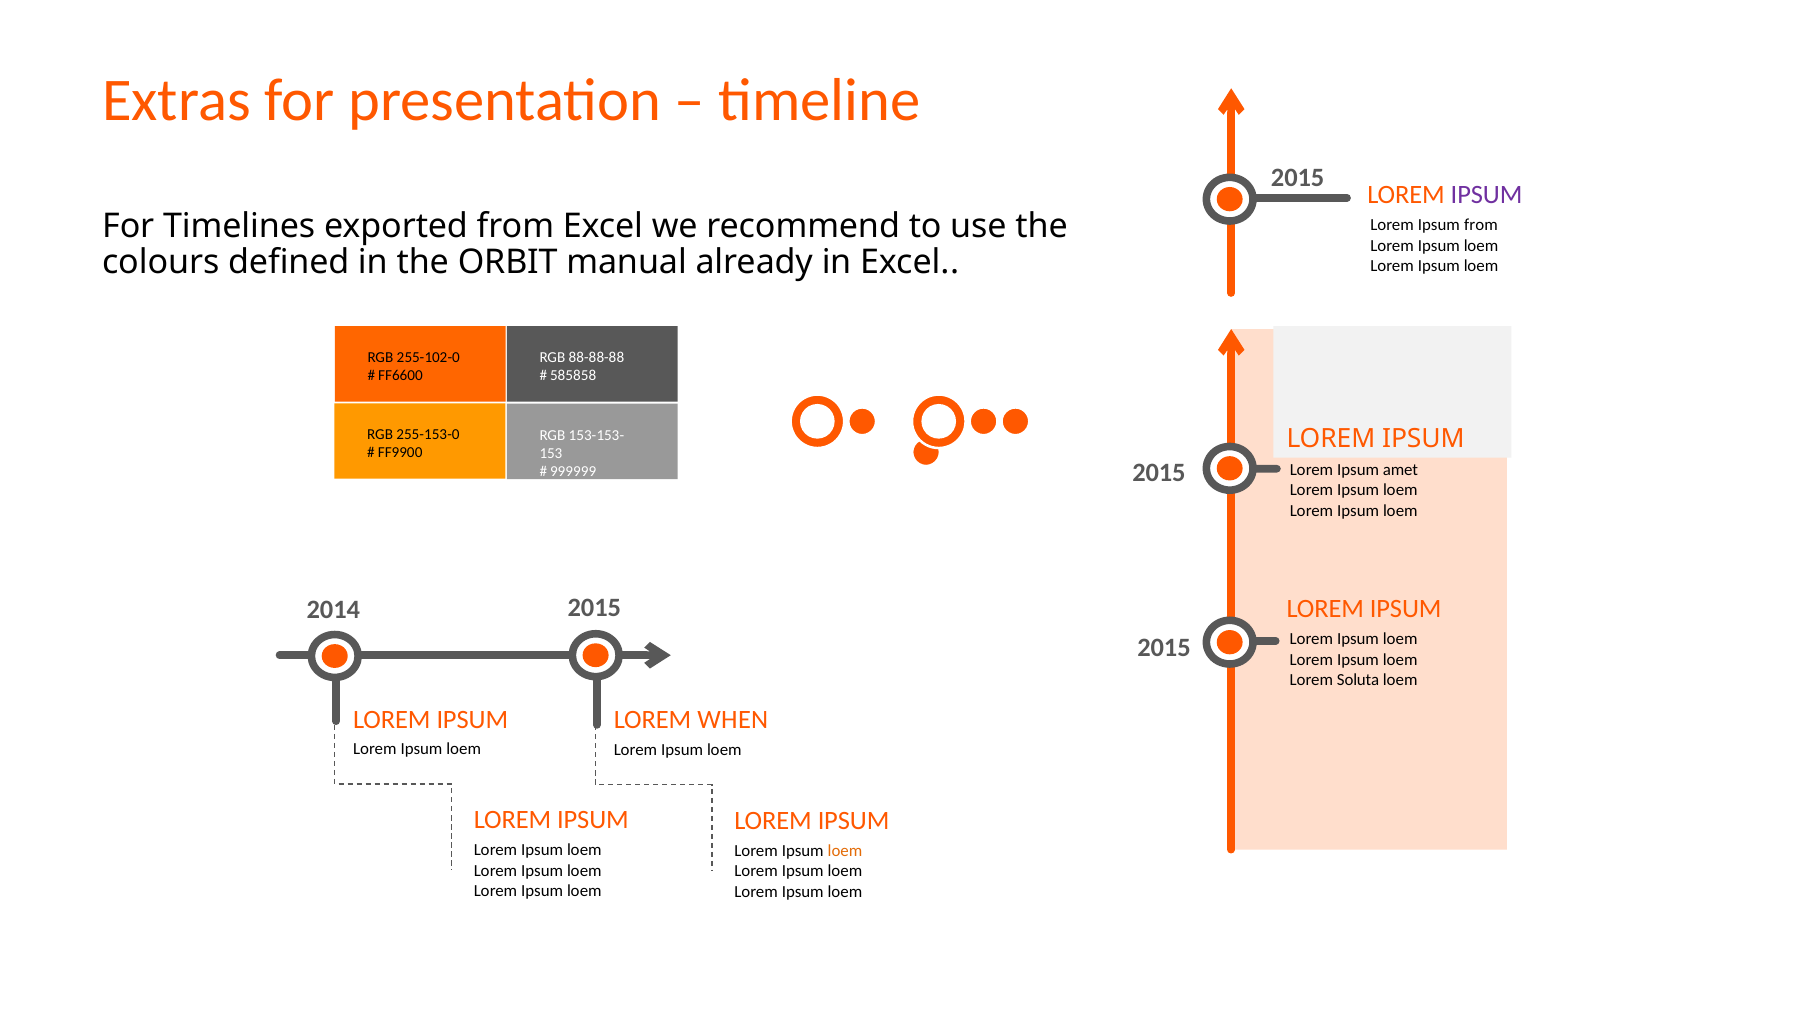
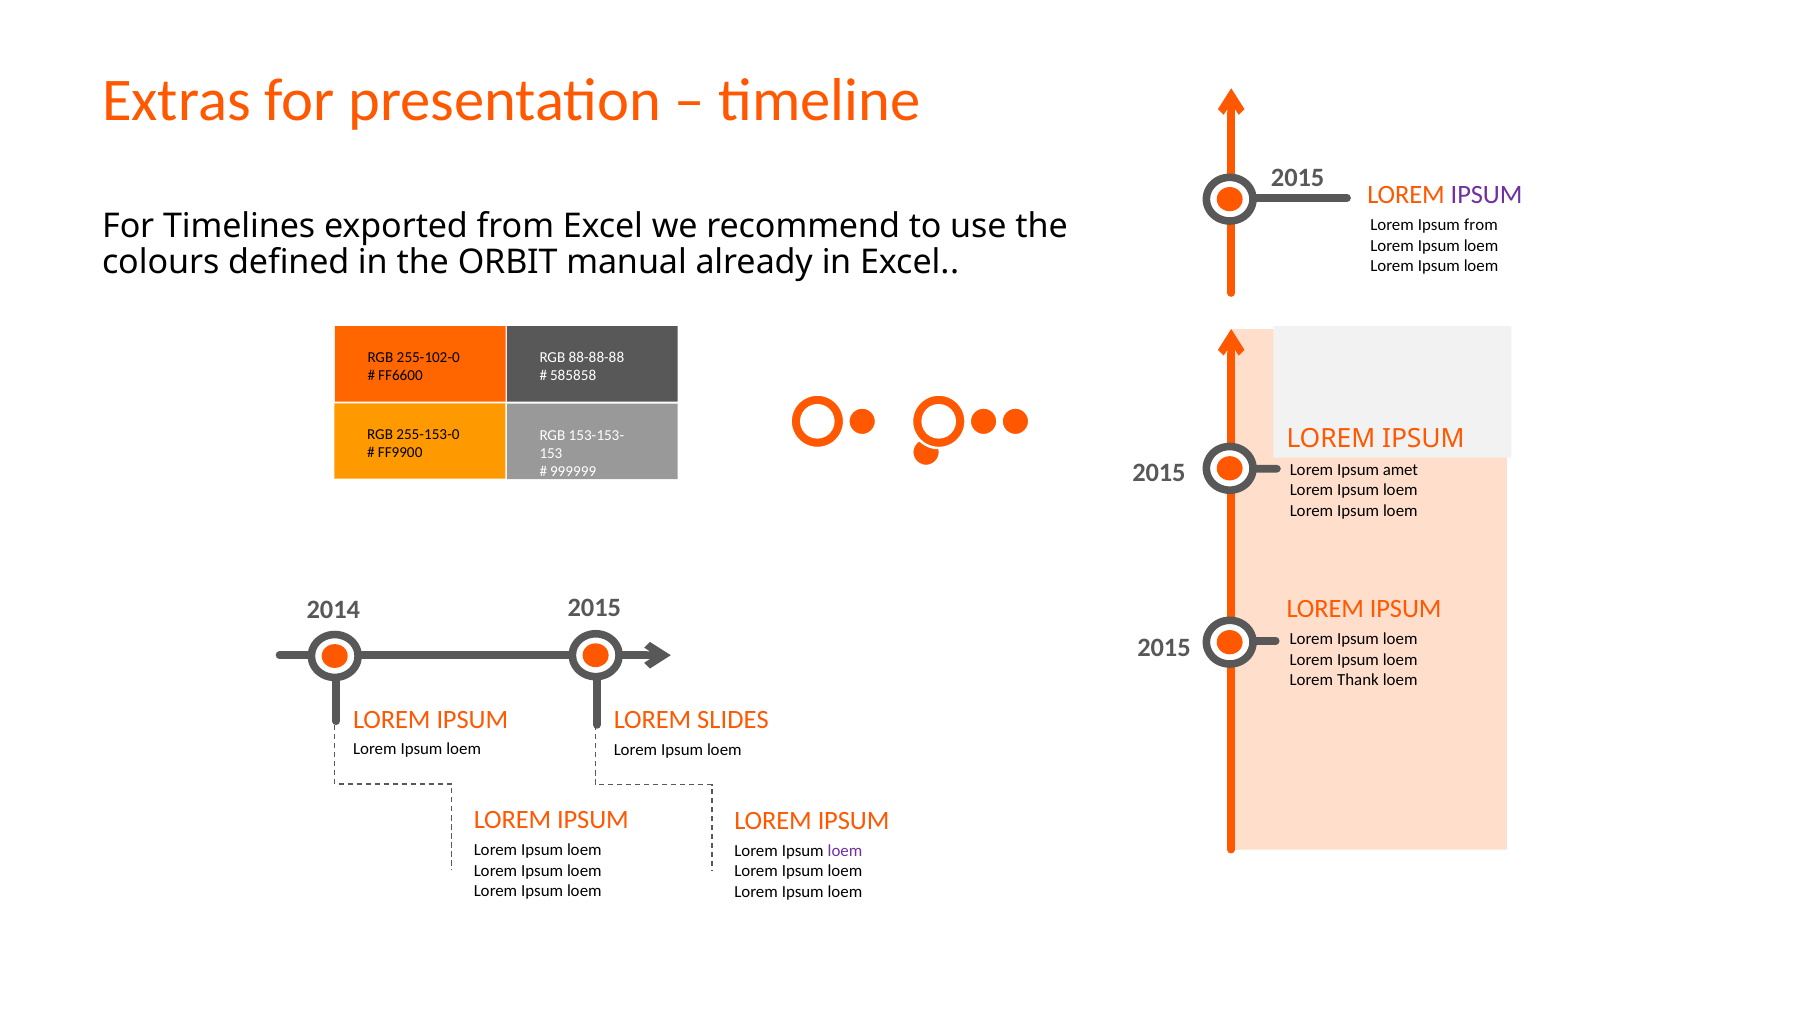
Soluta: Soluta -> Thank (1358, 680)
WHEN: WHEN -> SLIDES (733, 720)
loem colour: orange -> purple (845, 851)
